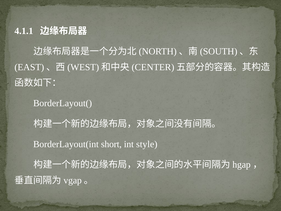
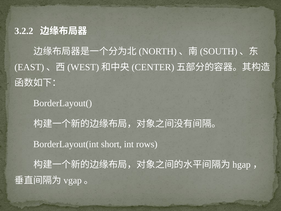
4.1.1: 4.1.1 -> 3.2.2 (24, 31)
style: style -> rows (147, 144)
